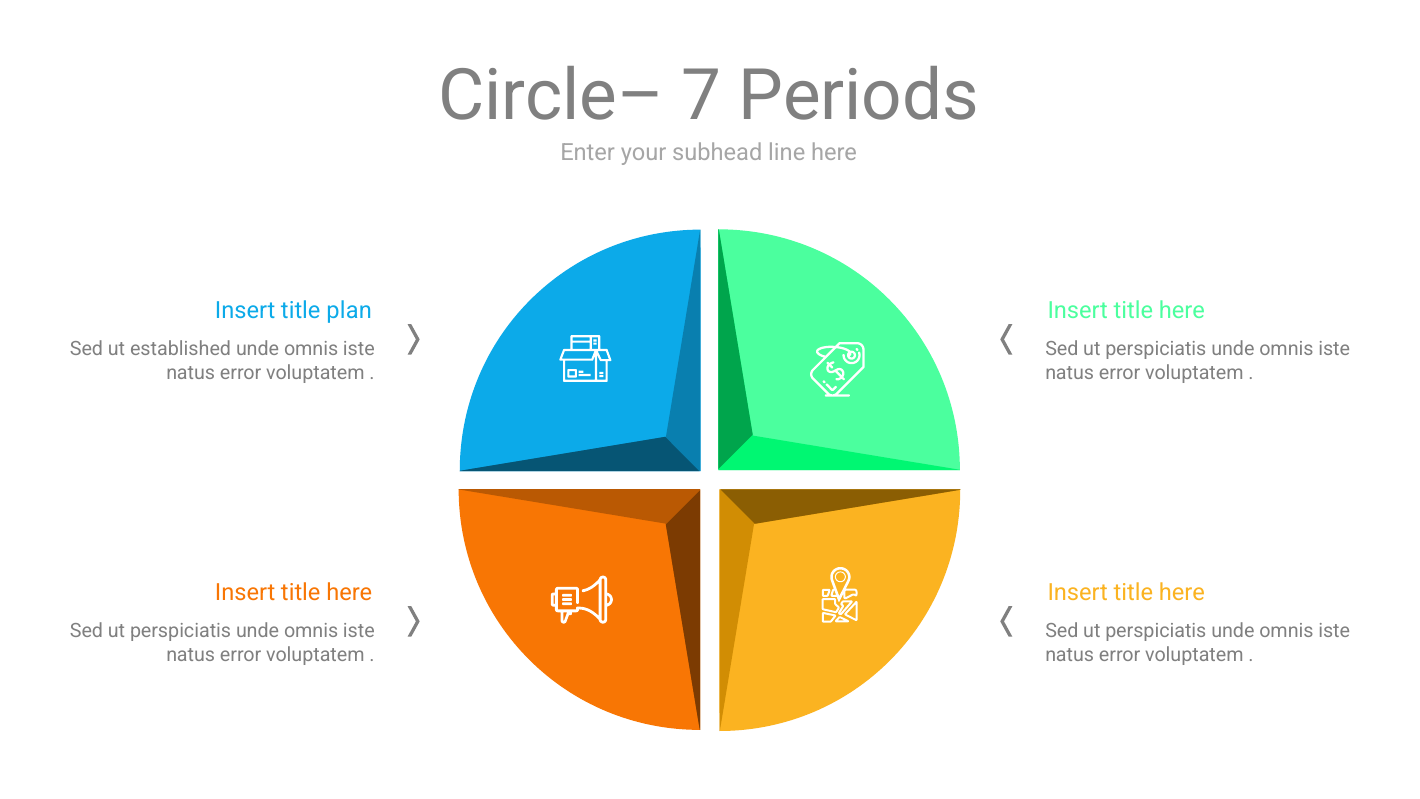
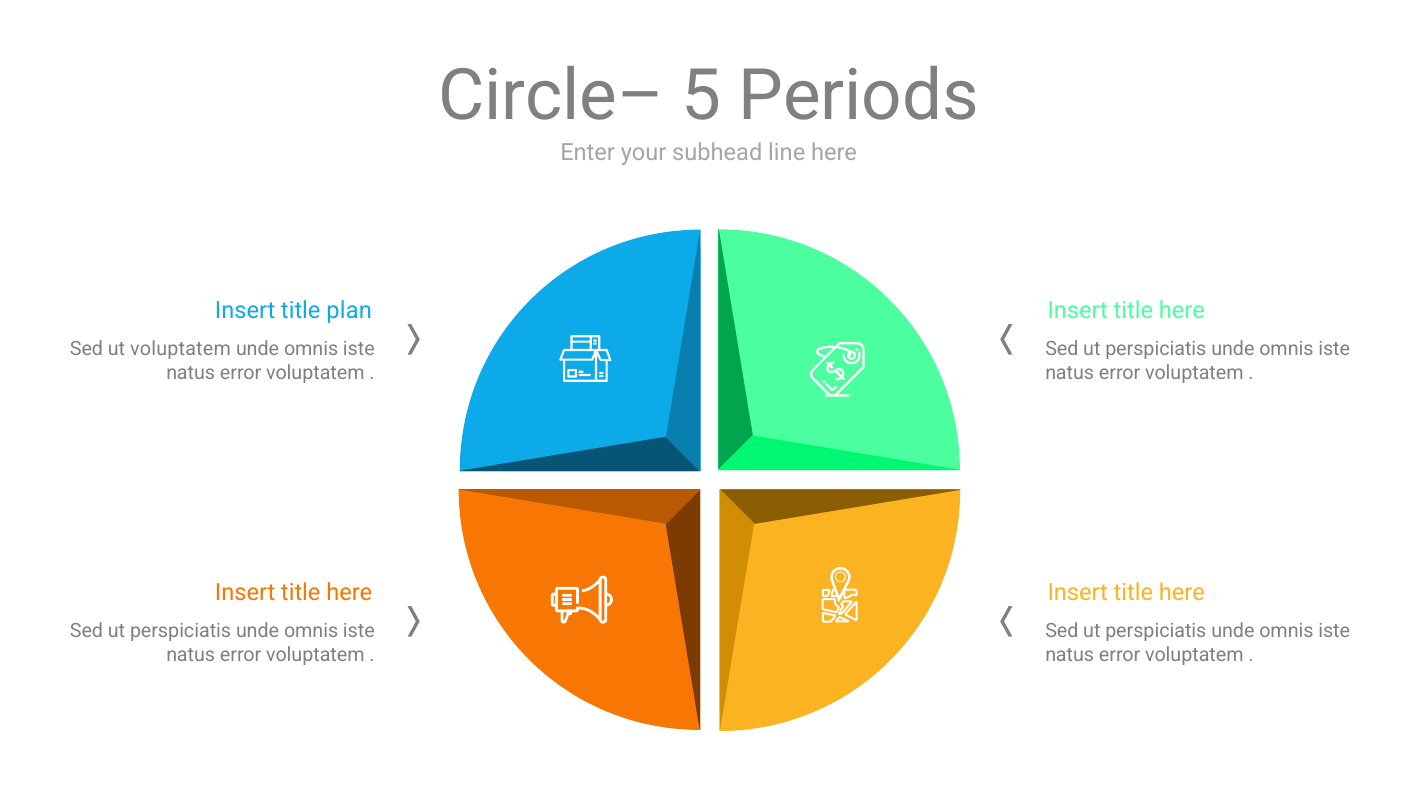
7: 7 -> 5 (701, 96)
ut established: established -> voluptatem (180, 349)
